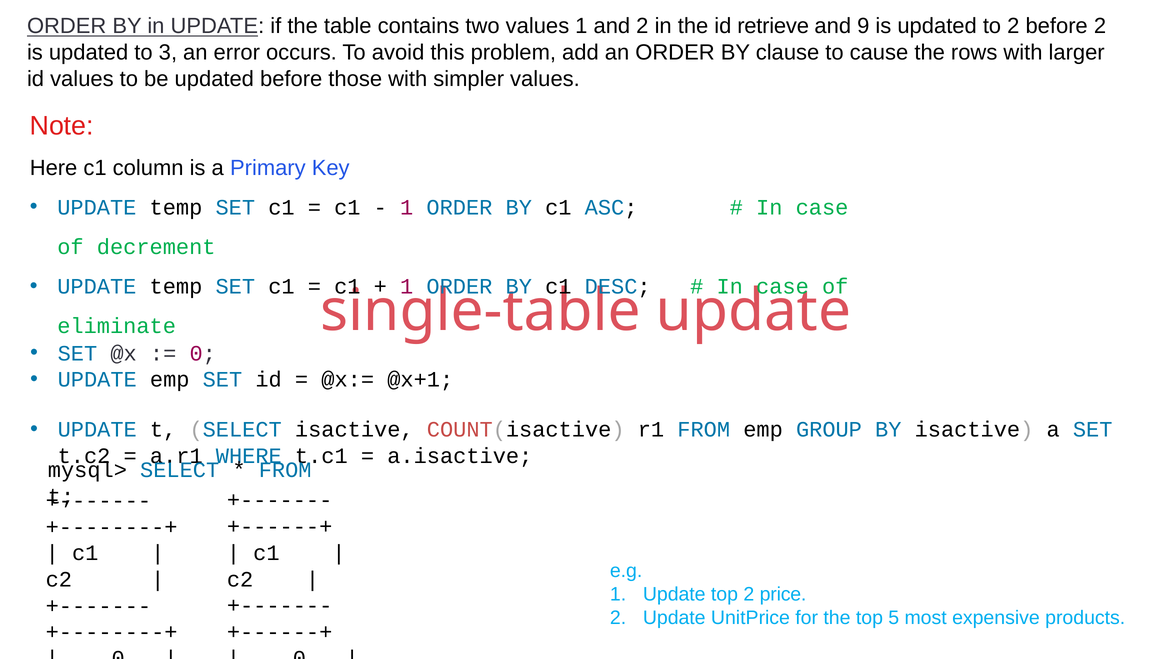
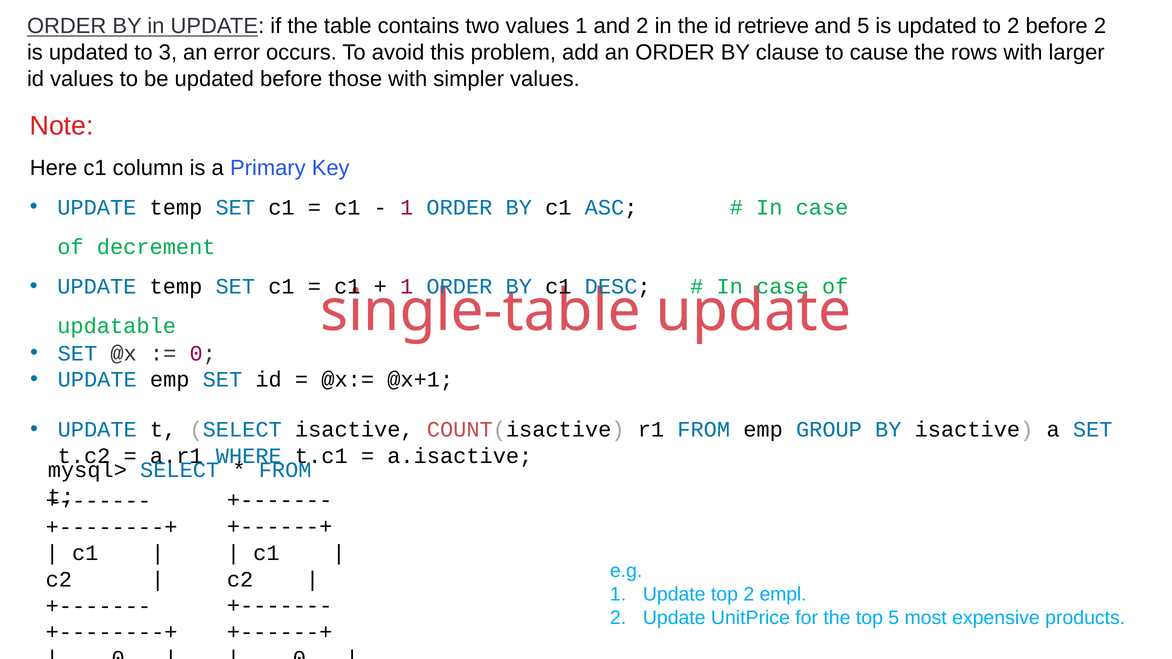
and 9: 9 -> 5 (863, 26)
eliminate: eliminate -> updatable (117, 326)
price: price -> empl (783, 595)
